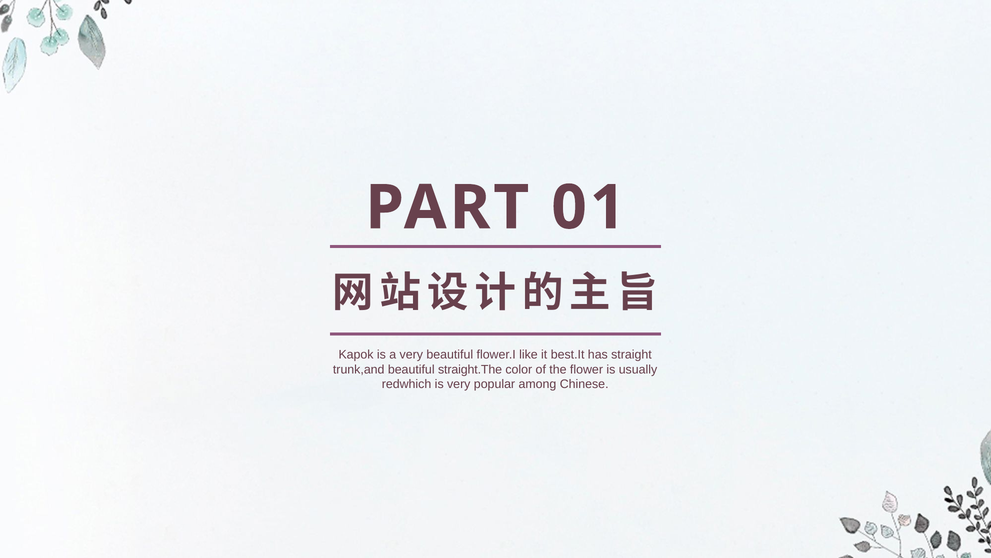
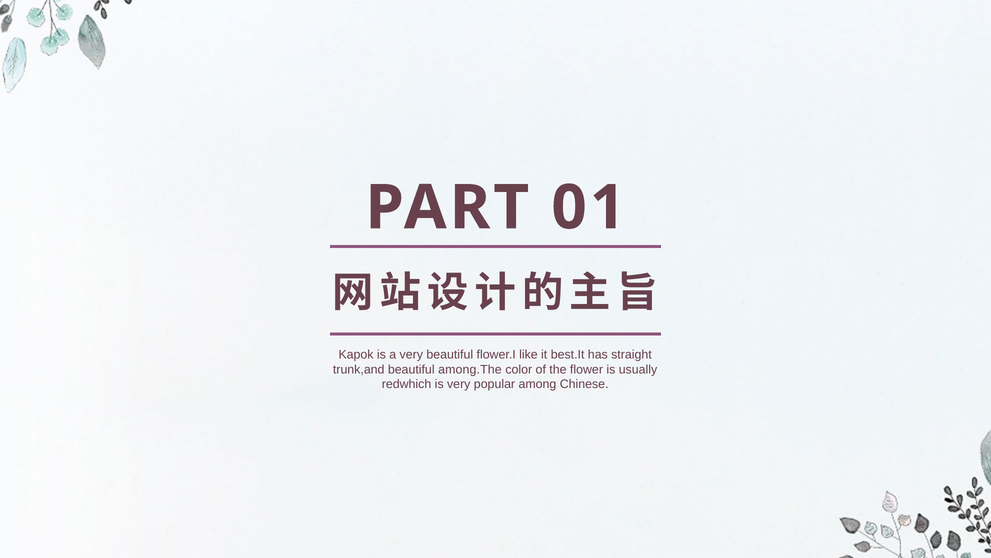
straight.The: straight.The -> among.The (470, 369)
